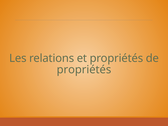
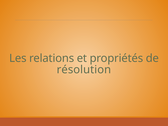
propriétés: propriétés -> résolution (84, 70)
